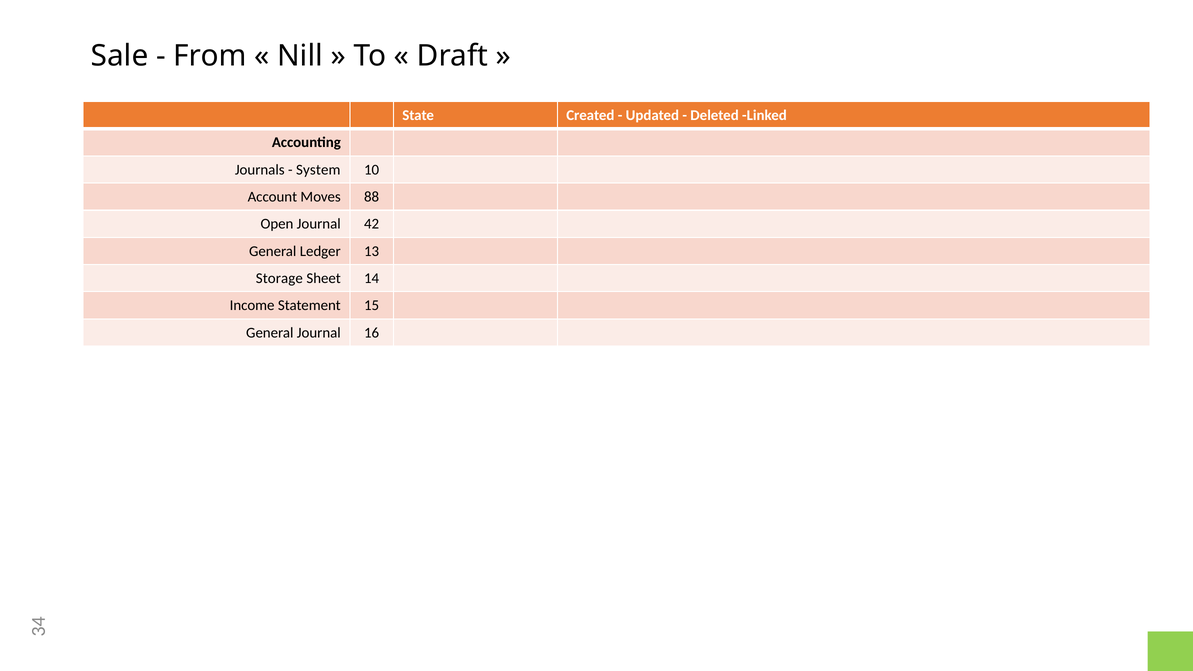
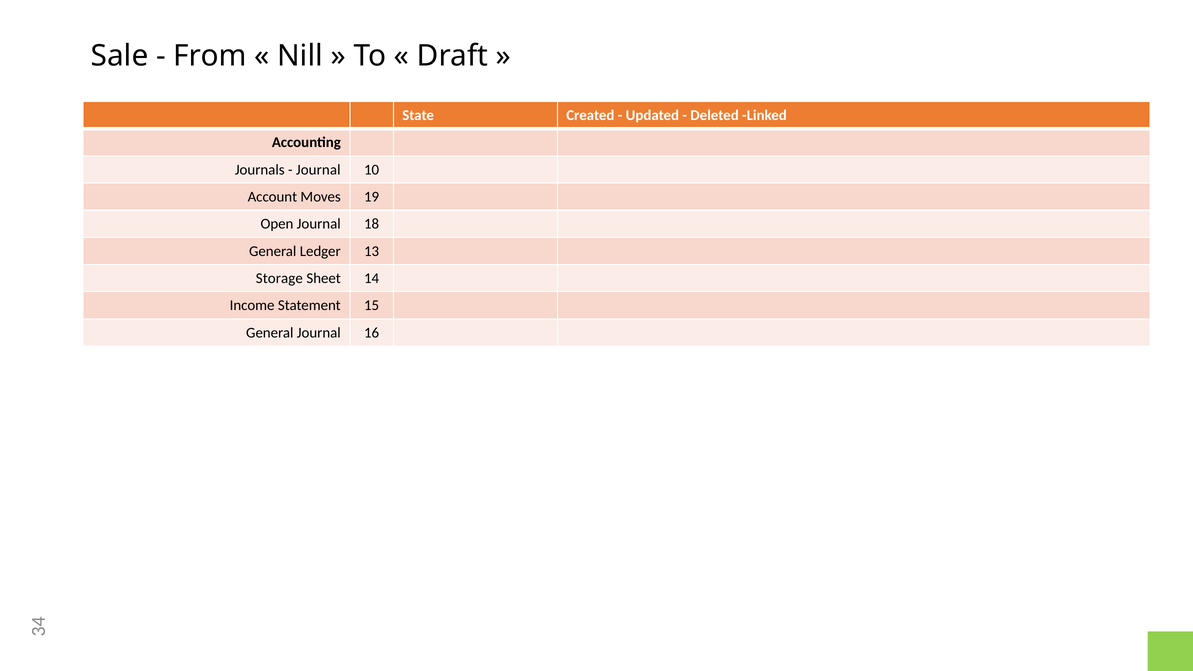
System: System -> Journal (318, 170)
88: 88 -> 19 (372, 197)
42: 42 -> 18 (372, 224)
